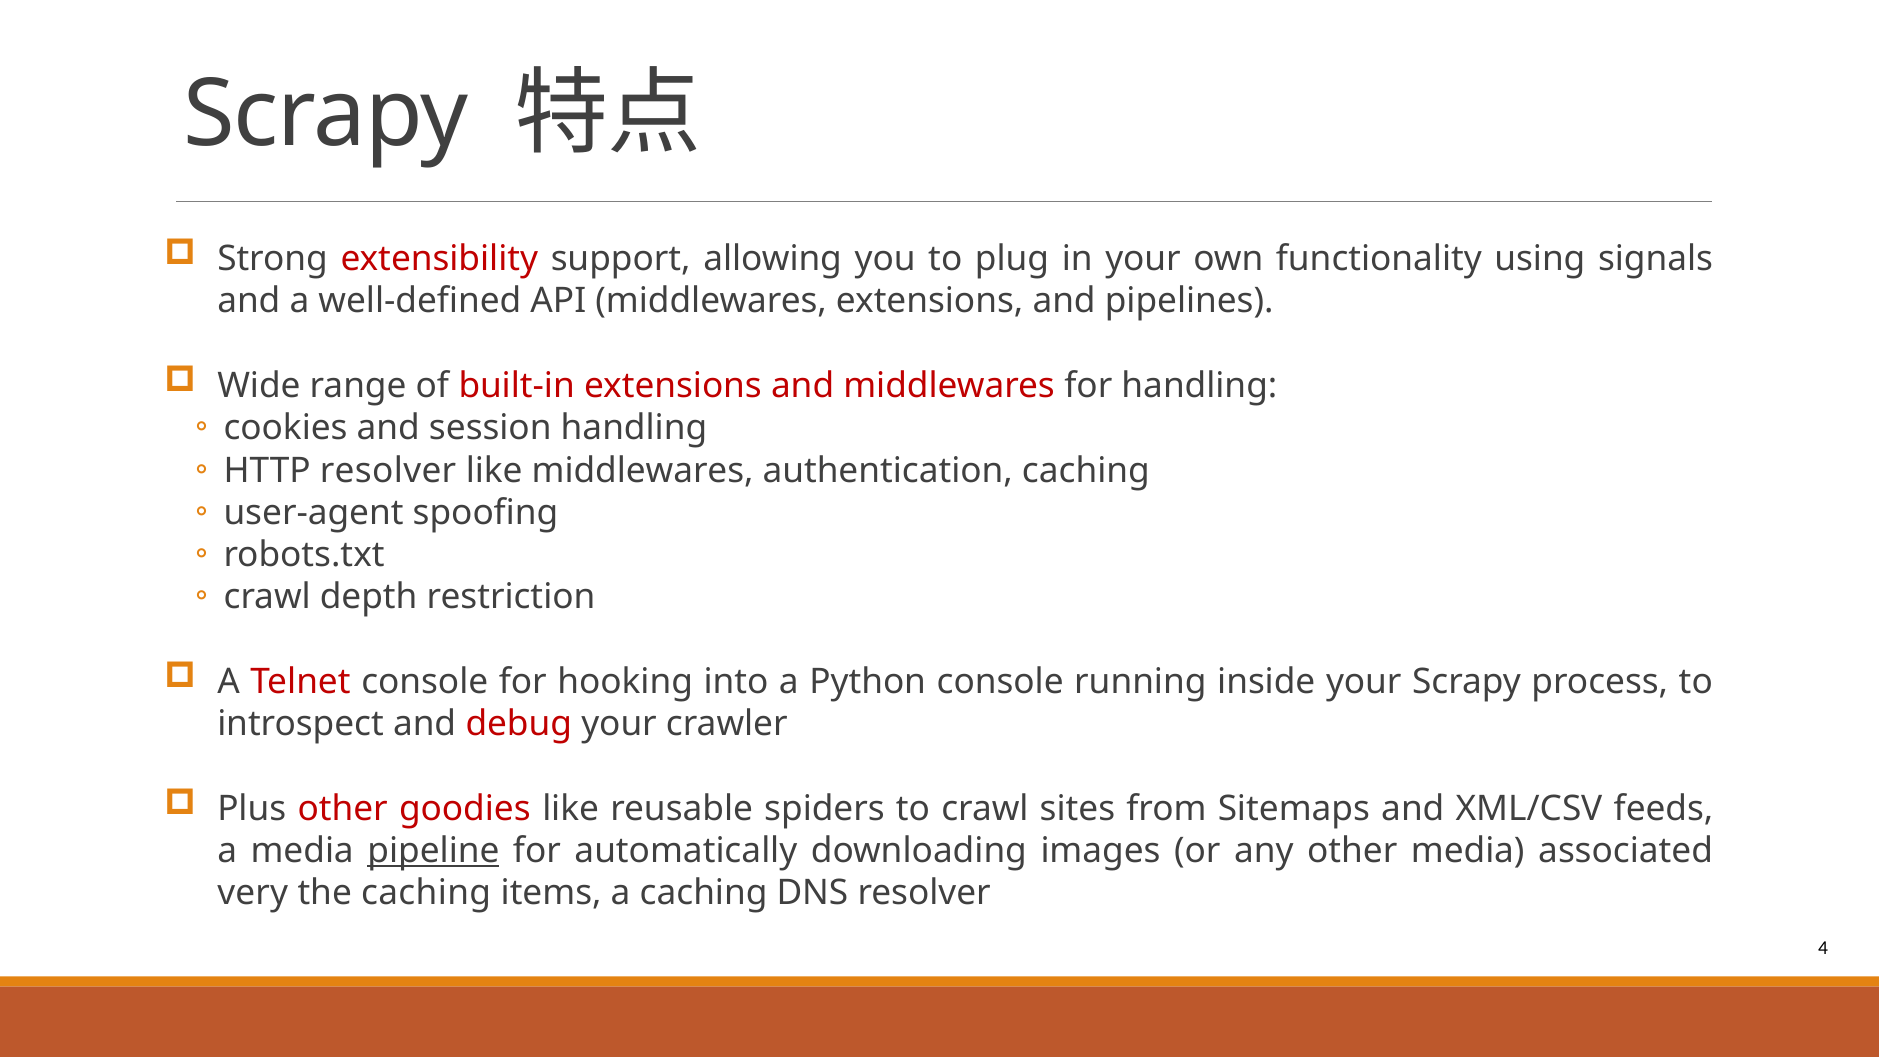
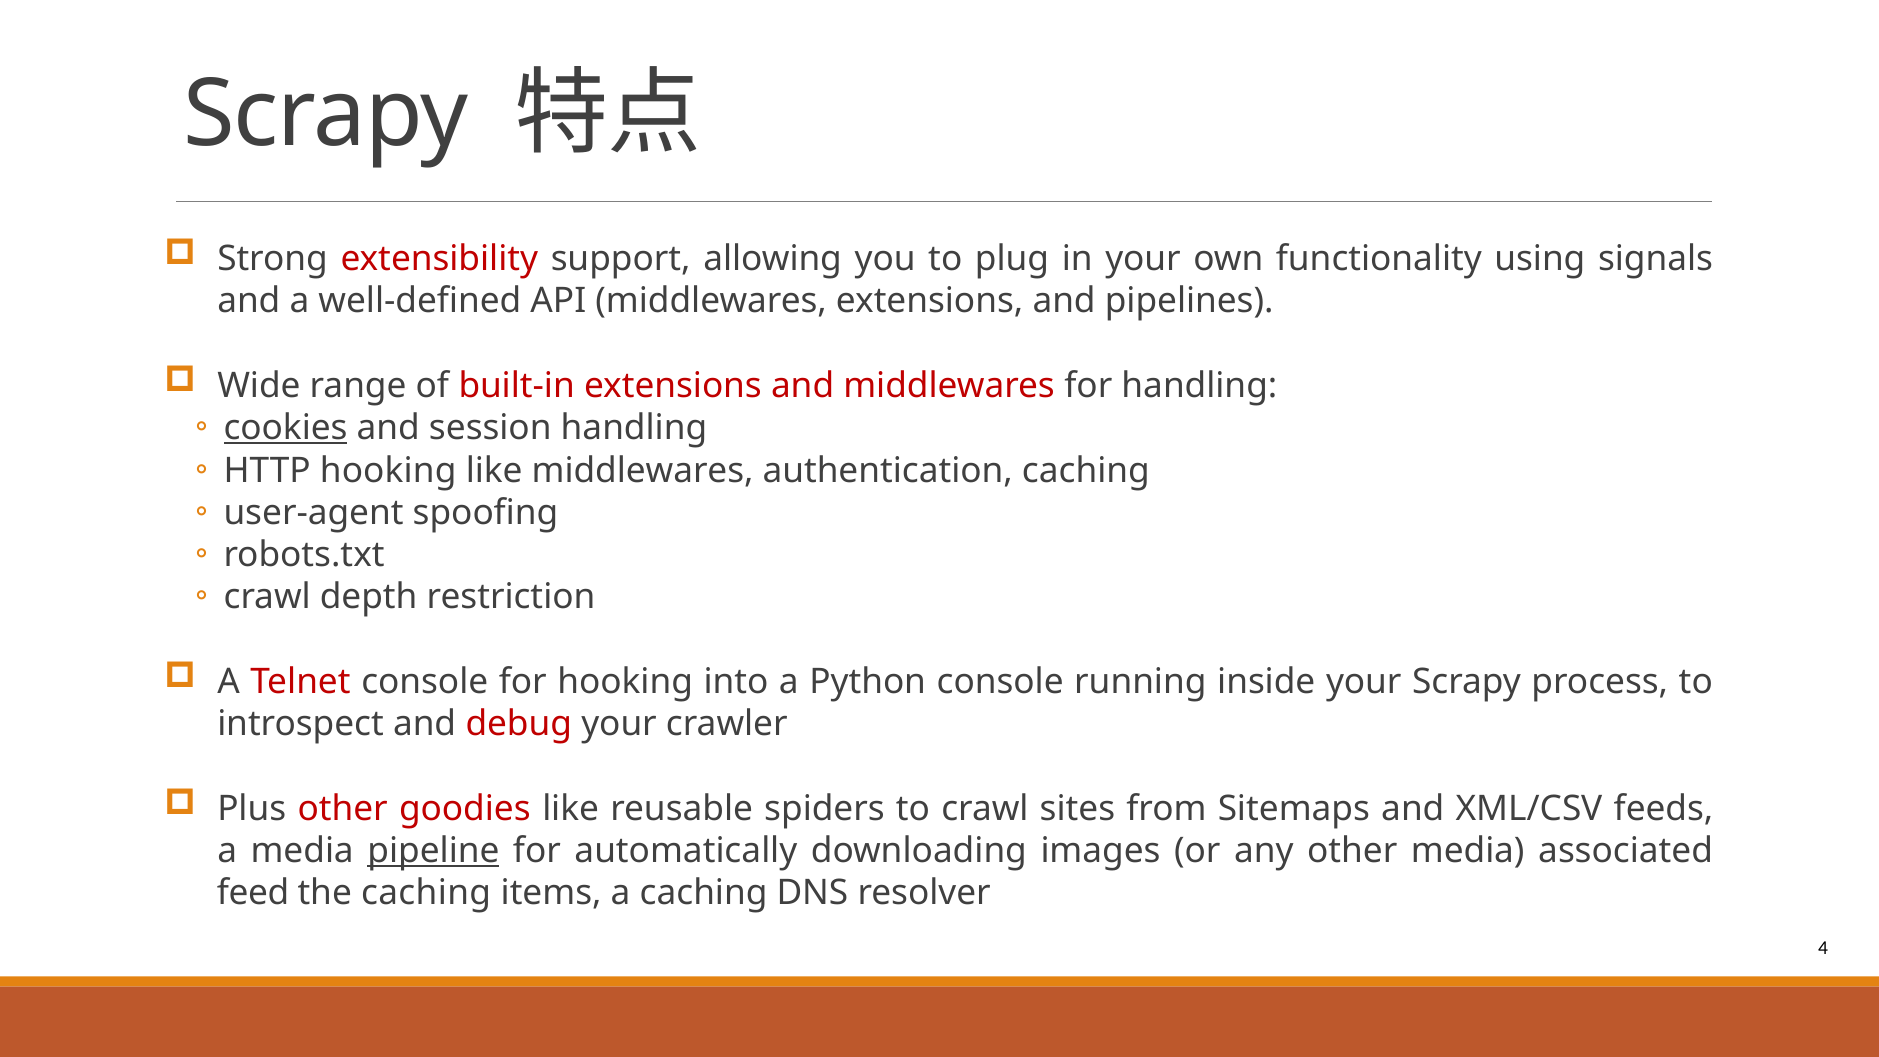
cookies underline: none -> present (286, 428)
HTTP resolver: resolver -> hooking (388, 470)
very: very -> feed (253, 893)
